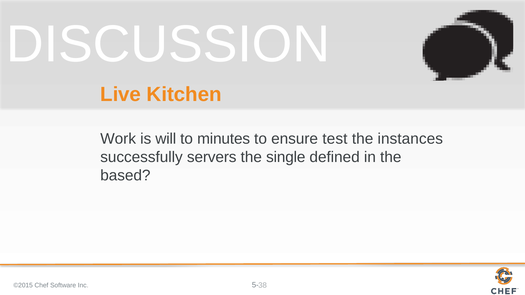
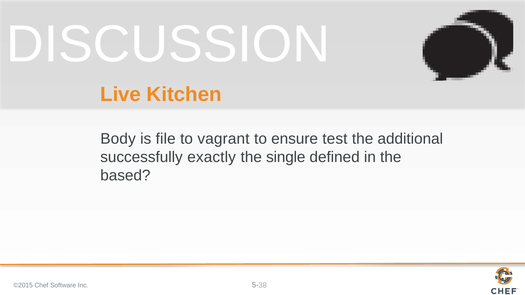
Work: Work -> Body (118, 139)
will: will -> file (166, 139)
minutes: minutes -> vagrant (223, 139)
instances: instances -> additional (410, 139)
servers: servers -> exactly (212, 157)
